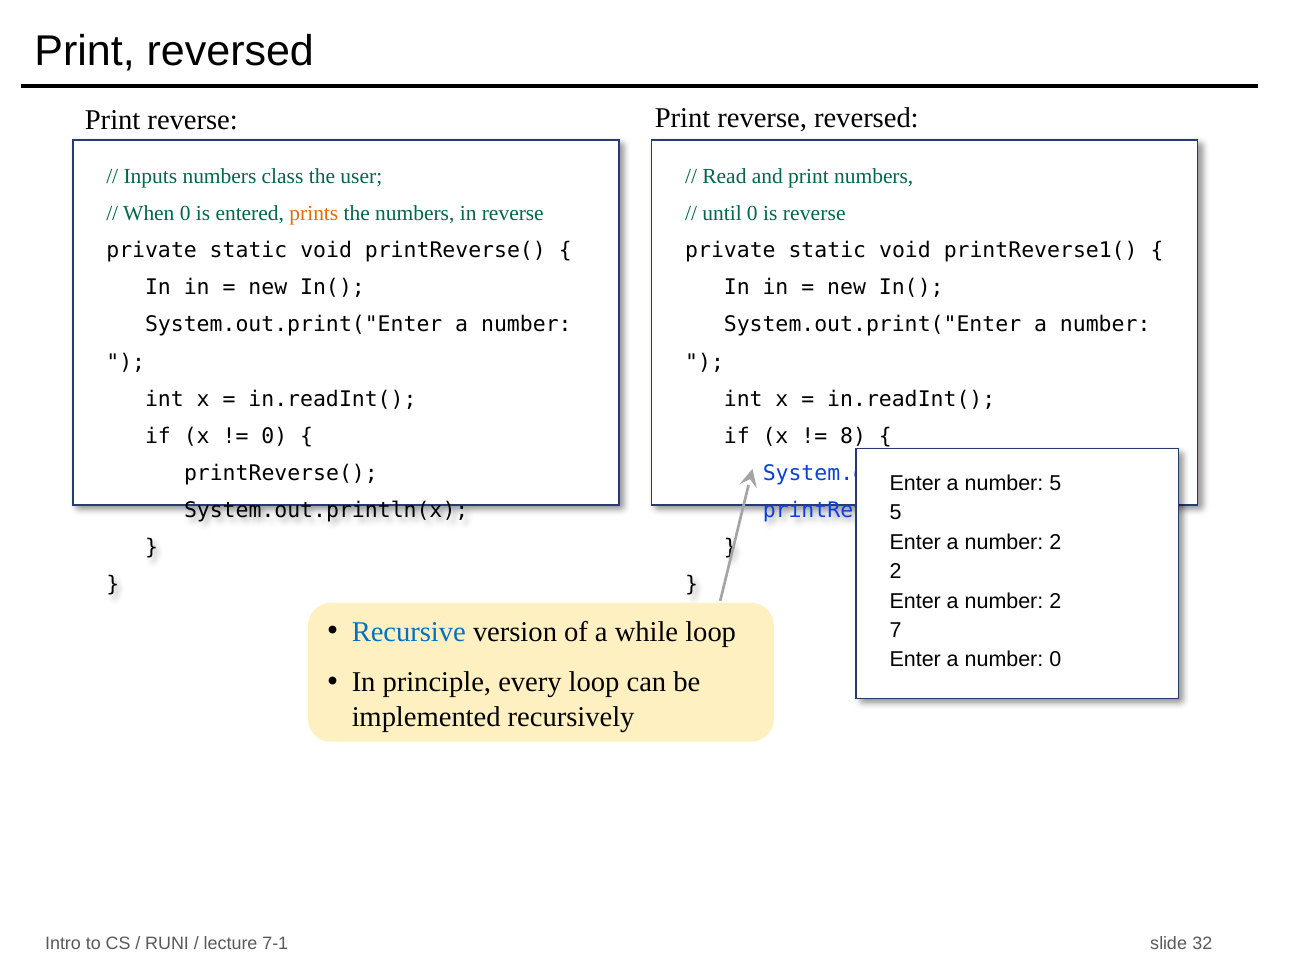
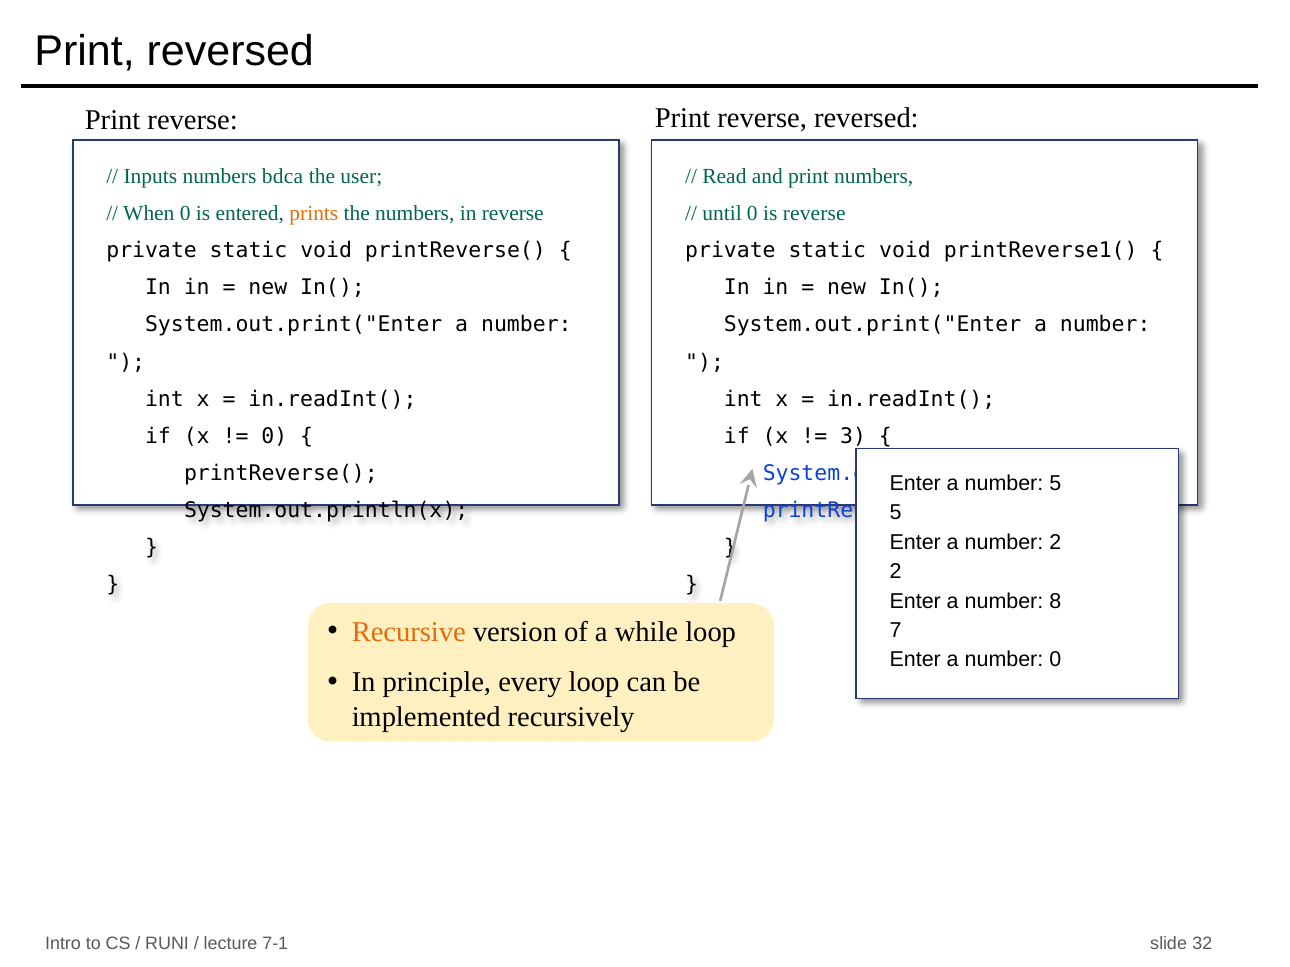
class: class -> bdca (282, 177)
8: 8 -> 3 (853, 436)
2: 2 -> 8 (1055, 601)
Recursive colour: blue -> orange (409, 632)
